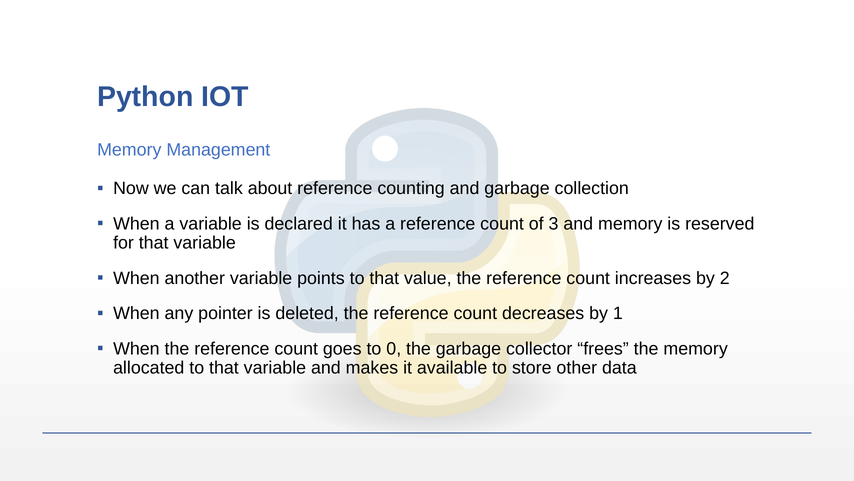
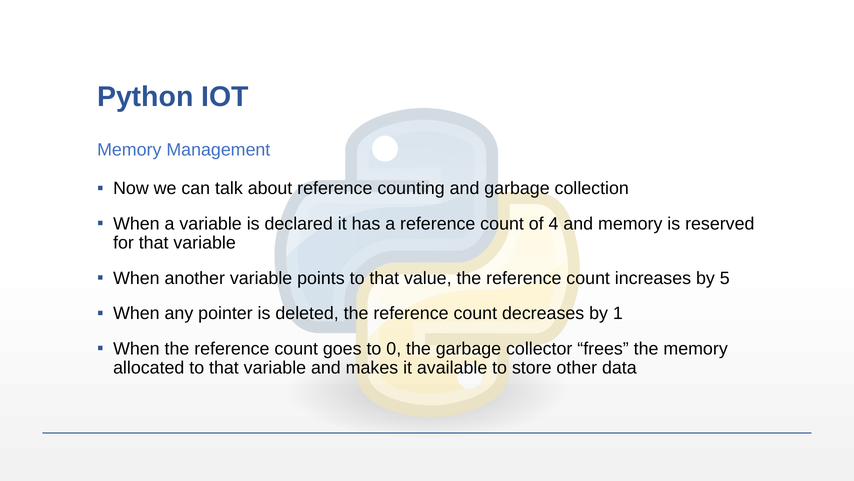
3: 3 -> 4 (554, 223)
2: 2 -> 5 (725, 278)
